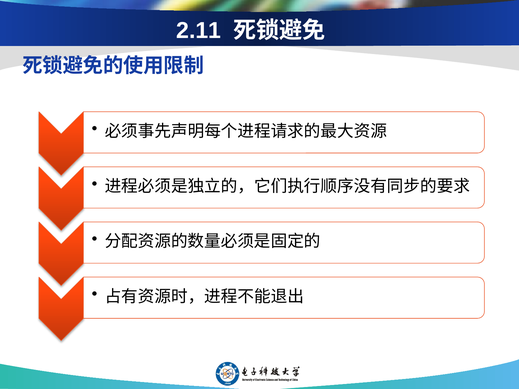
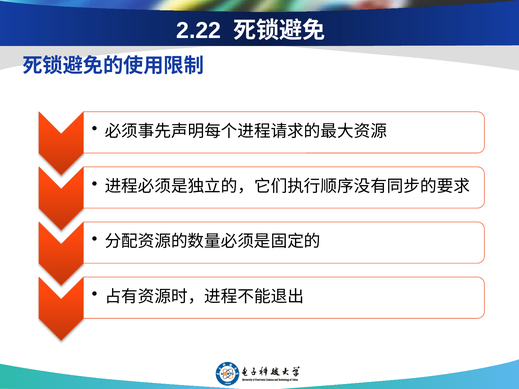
2.11: 2.11 -> 2.22 (199, 31)
